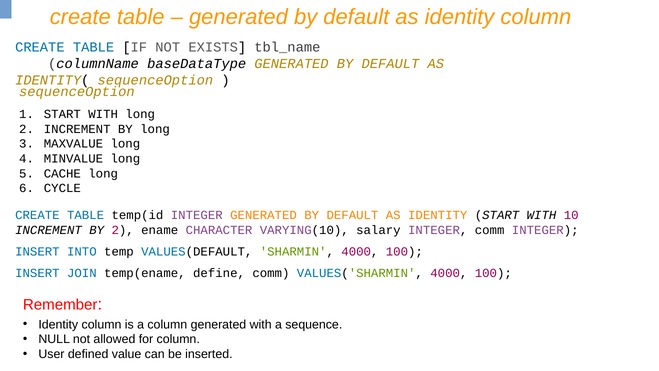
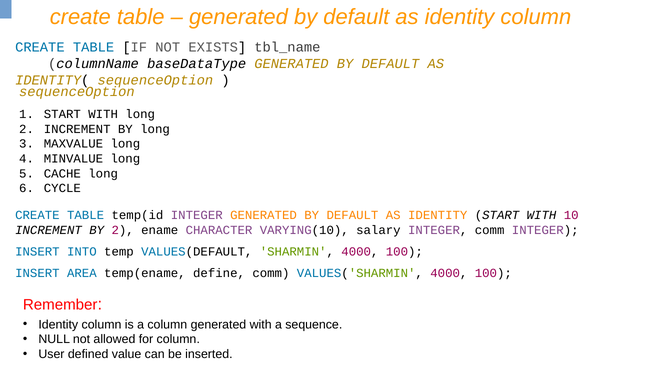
JOIN: JOIN -> AREA (82, 273)
